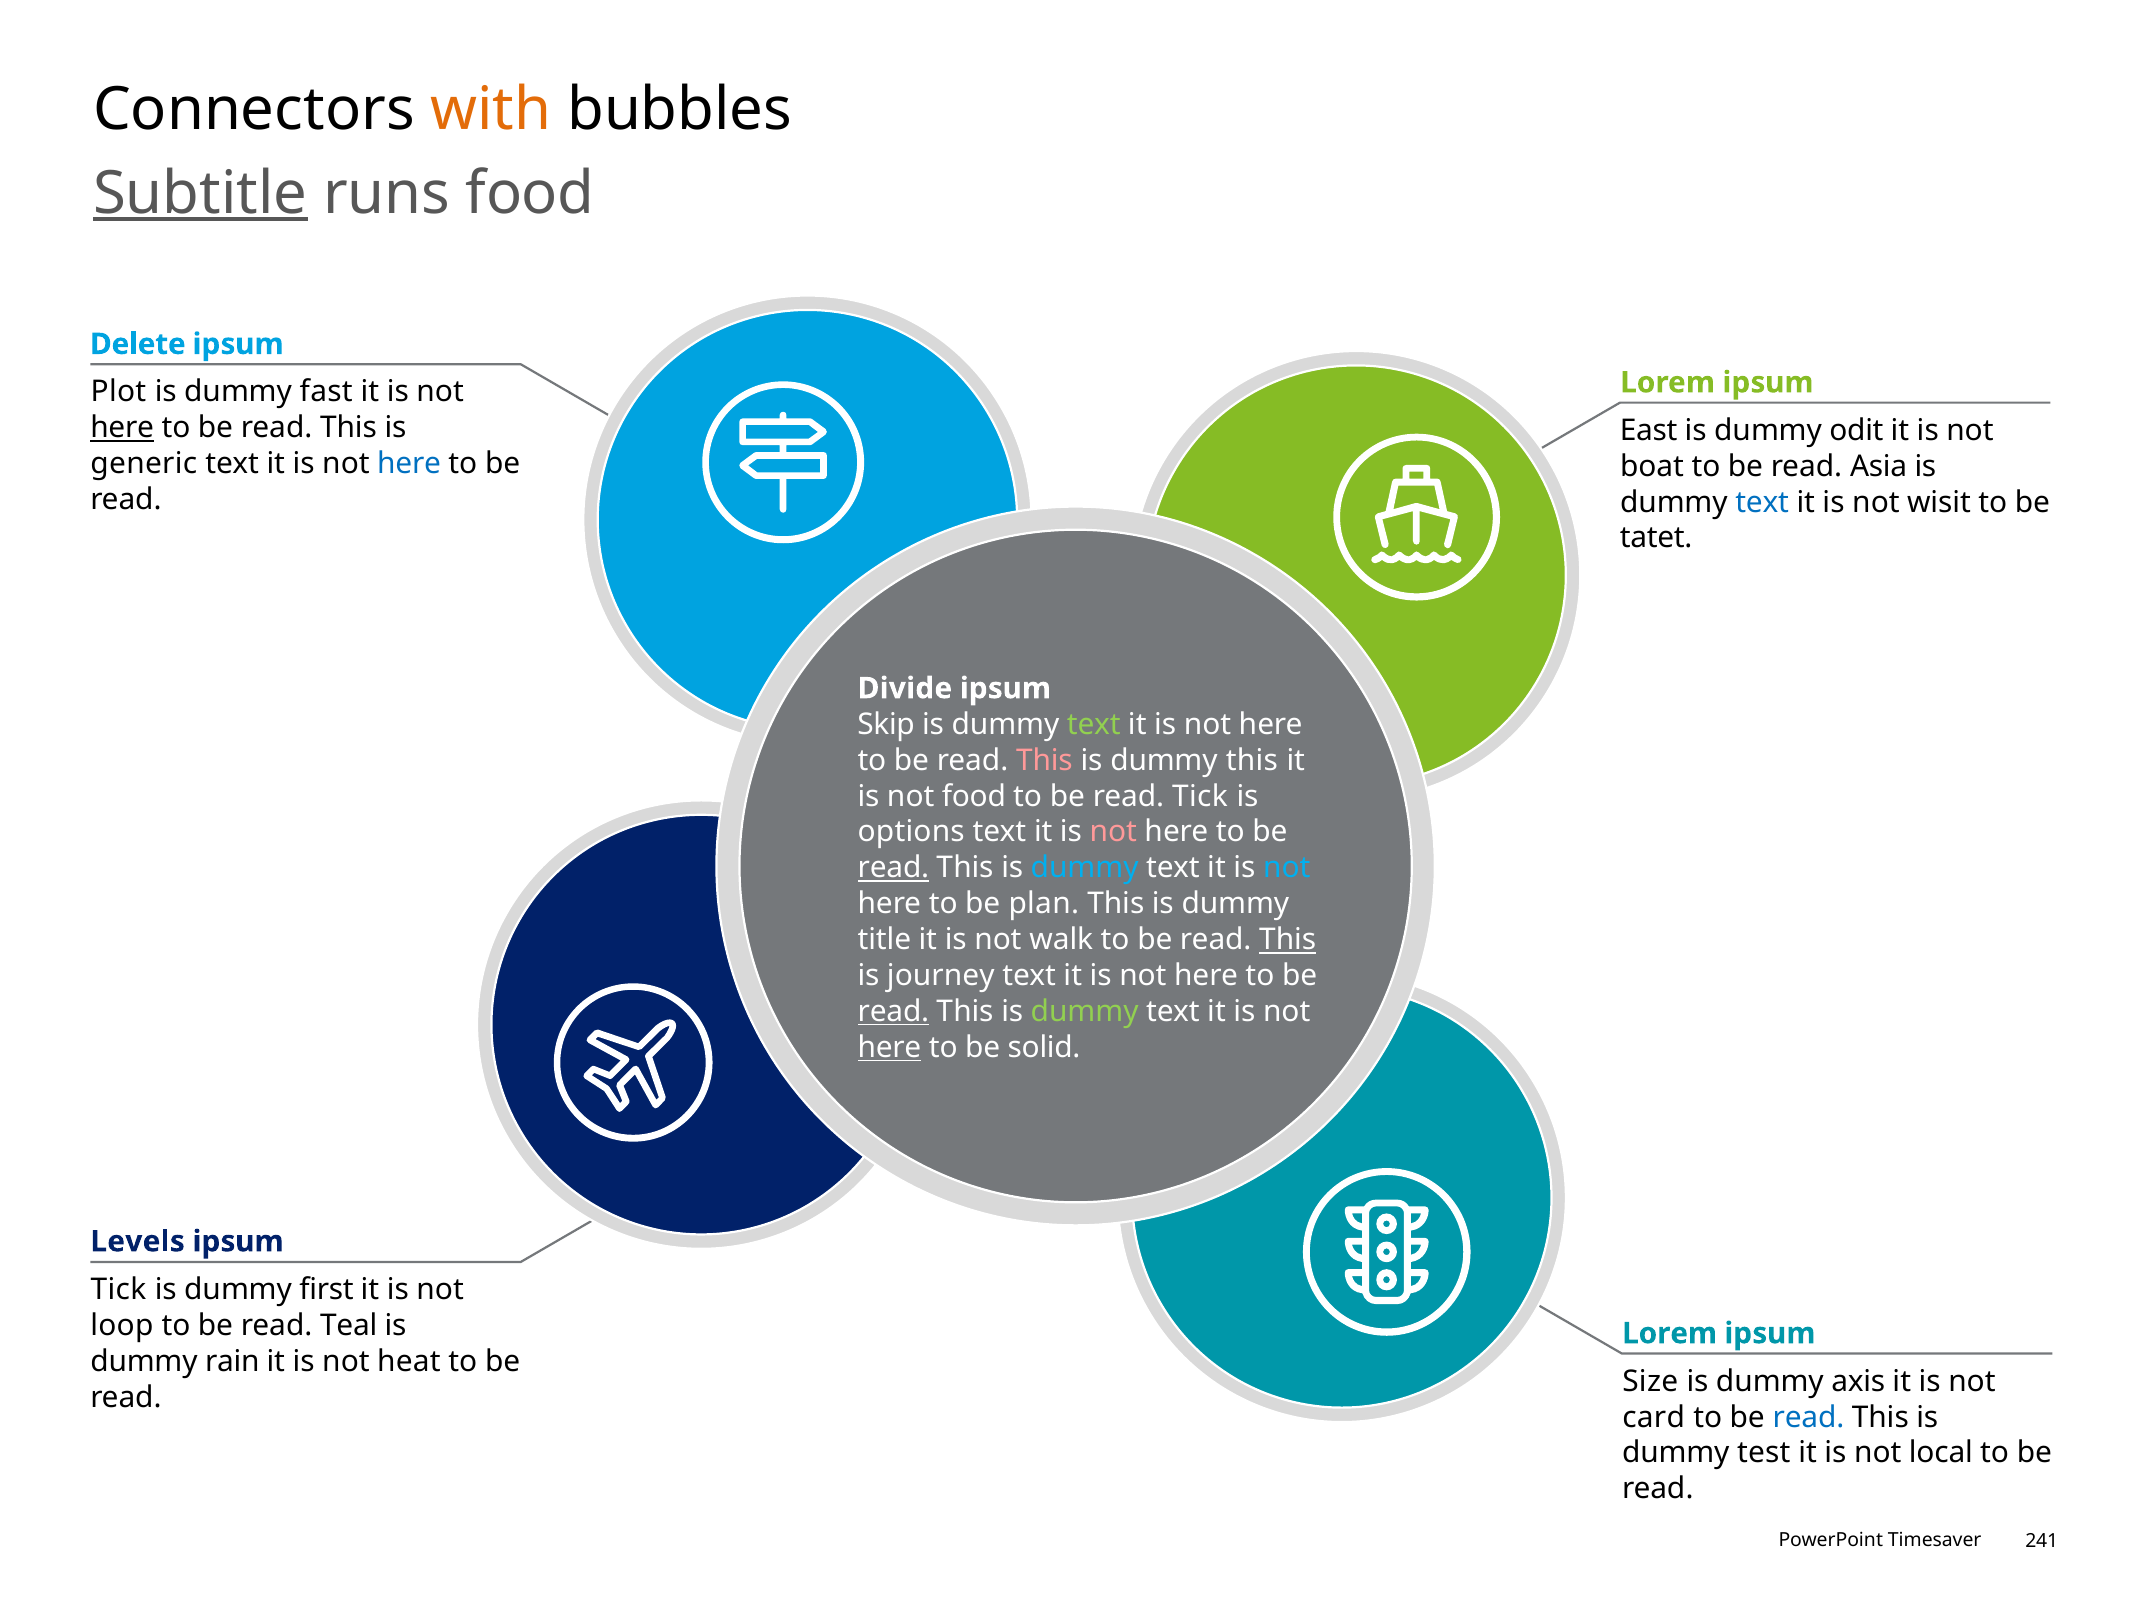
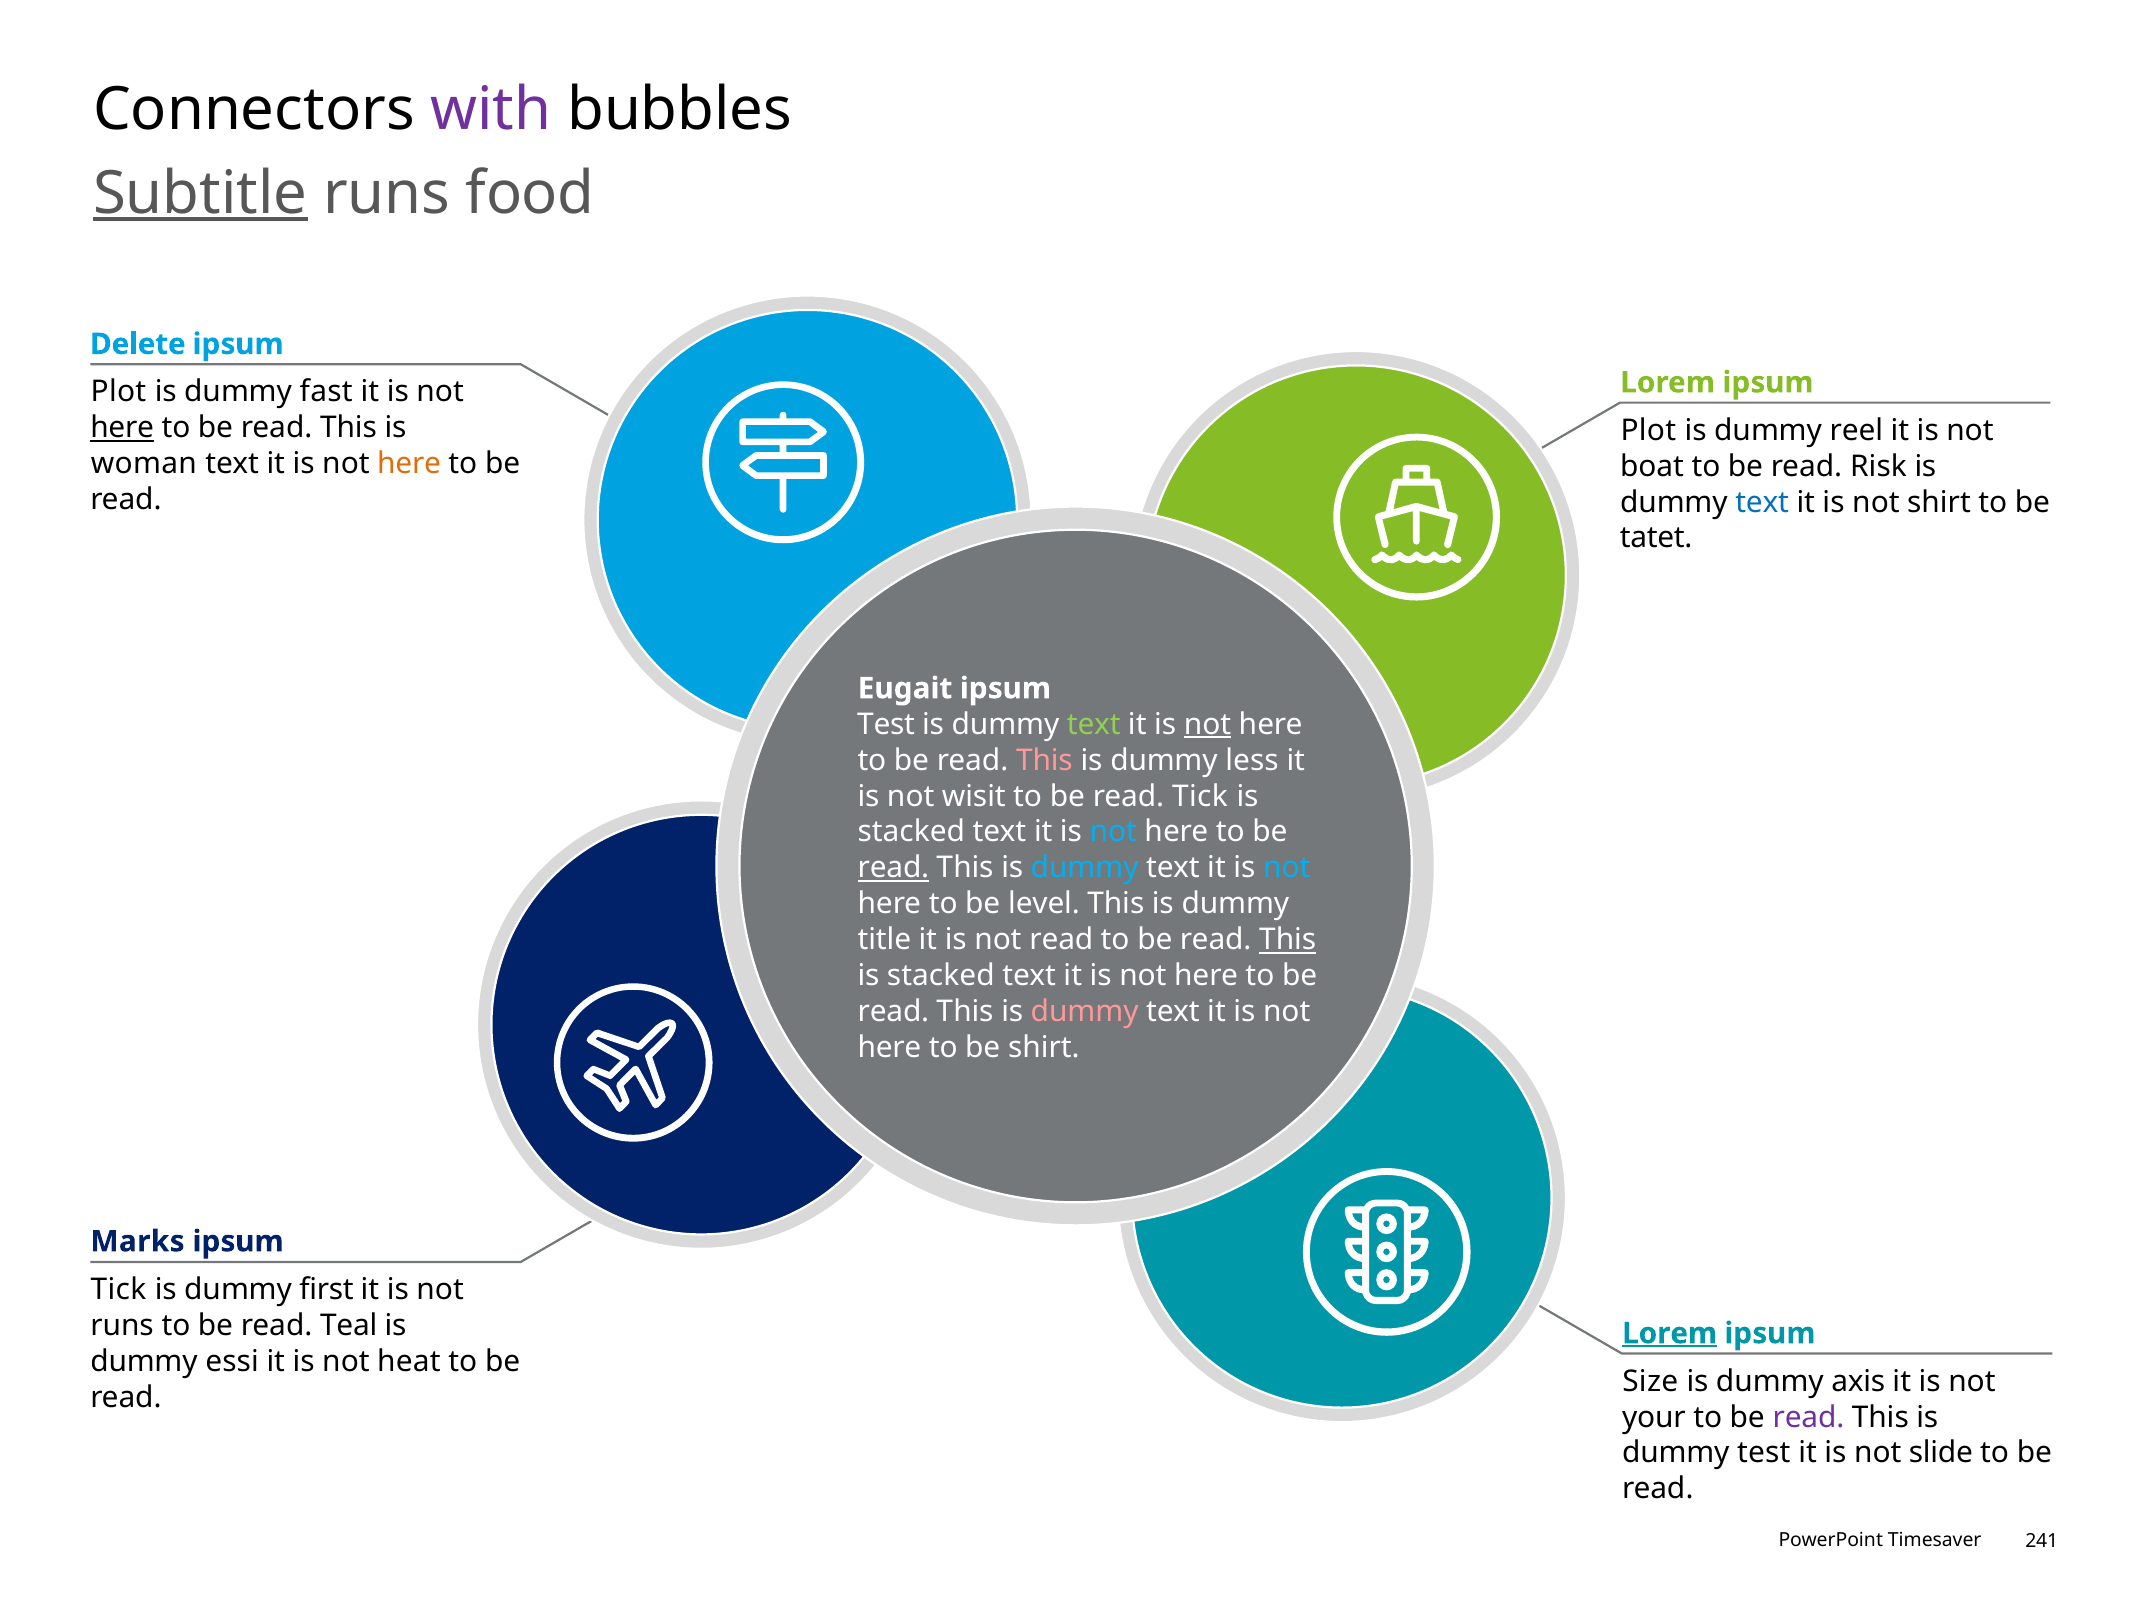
with colour: orange -> purple (491, 110)
East: East -> Plot (1648, 430)
odit: odit -> reel (1856, 430)
generic: generic -> woman (144, 464)
here colour: blue -> orange (409, 464)
Asia: Asia -> Risk (1878, 466)
not wisit: wisit -> shirt (1939, 502)
Divide: Divide -> Eugait (905, 688)
Skip: Skip -> Test (886, 724)
not underline: none -> present (1208, 724)
dummy this: this -> less (1252, 760)
not food: food -> wisit (974, 796)
options: options -> stacked (911, 832)
not colour: pink -> light blue (1113, 832)
plan: plan -> level (1044, 904)
not walk: walk -> read (1061, 939)
journey: journey -> stacked (941, 975)
read underline: present -> none (893, 1011)
dummy colour: light green -> pink (1085, 1011)
here underline: present -> none (889, 1047)
be solid: solid -> shirt (1044, 1047)
Levels: Levels -> Marks (138, 1241)
loop: loop -> runs (122, 1325)
Lorem underline: none -> present (1670, 1333)
rain: rain -> essi (232, 1361)
card: card -> your (1654, 1416)
read colour: blue -> purple (1808, 1416)
local: local -> slide (1941, 1452)
